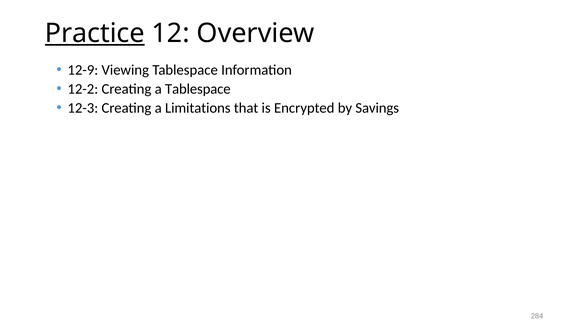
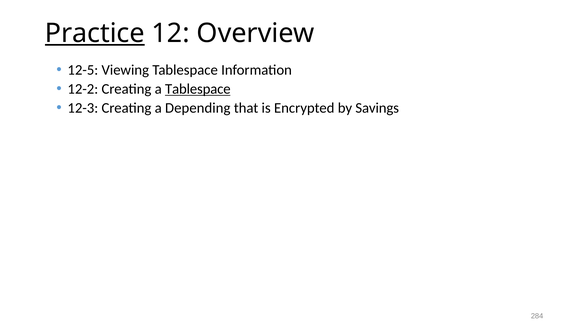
12-9: 12-9 -> 12-5 (83, 70)
Tablespace underline: none -> present (198, 89)
Limitations: Limitations -> Depending (198, 108)
